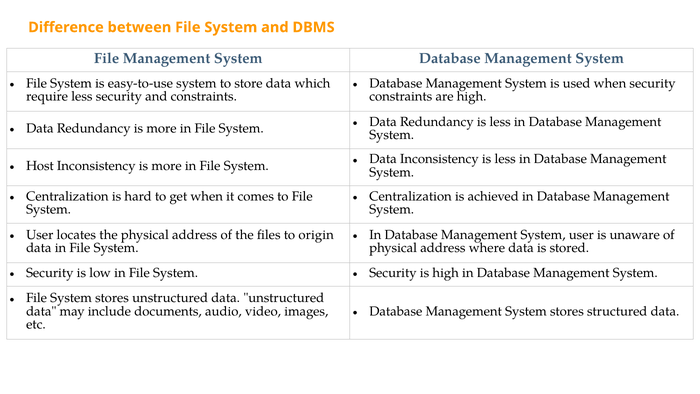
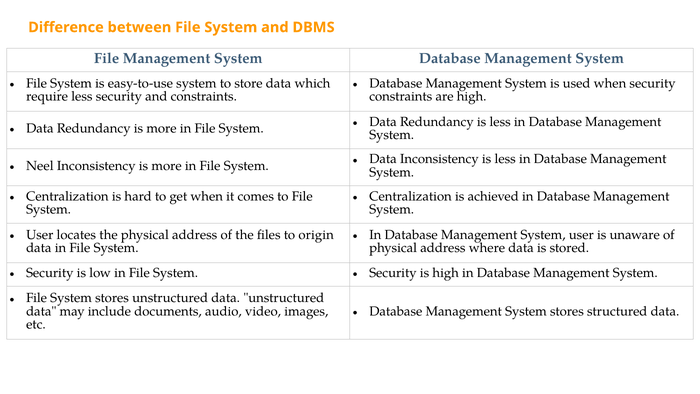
Host: Host -> Neel (40, 166)
